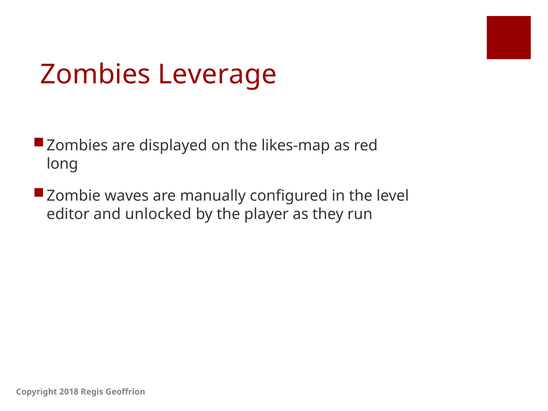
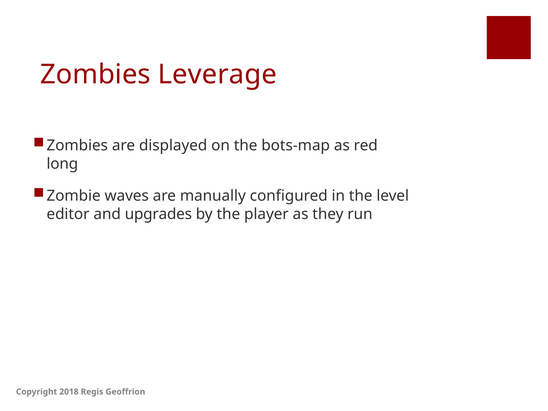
likes-map: likes-map -> bots-map (296, 145)
unlocked: unlocked -> upgrades (158, 214)
